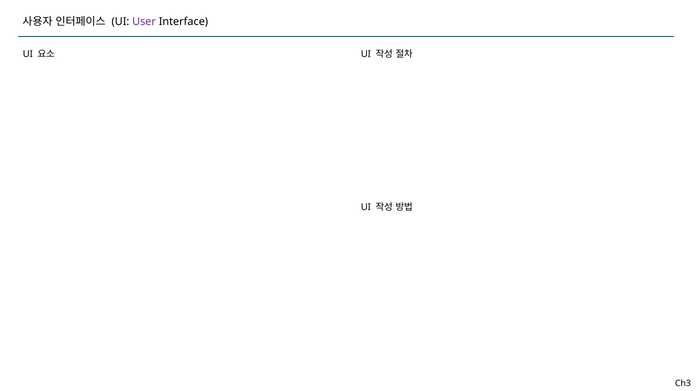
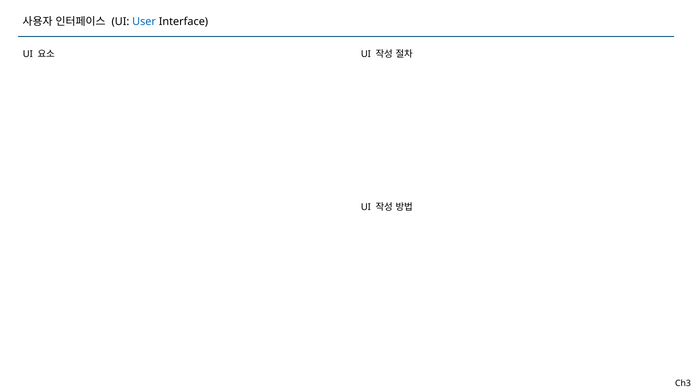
User colour: purple -> blue (144, 22)
